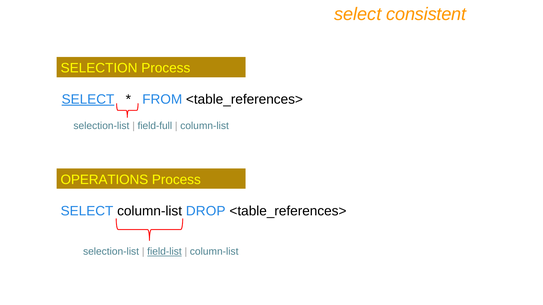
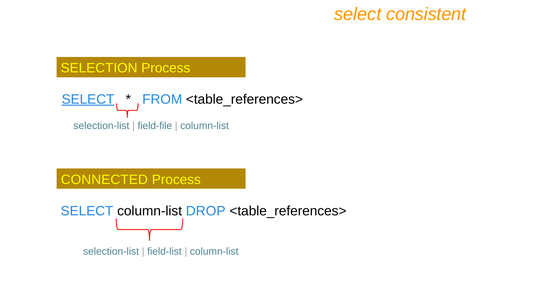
field-full: field-full -> field-file (155, 126)
OPERATIONS: OPERATIONS -> CONNECTED (104, 180)
field-list underline: present -> none (164, 252)
